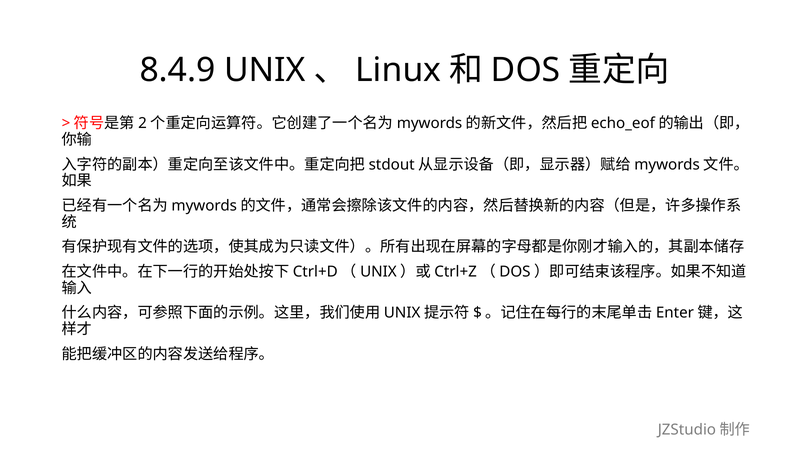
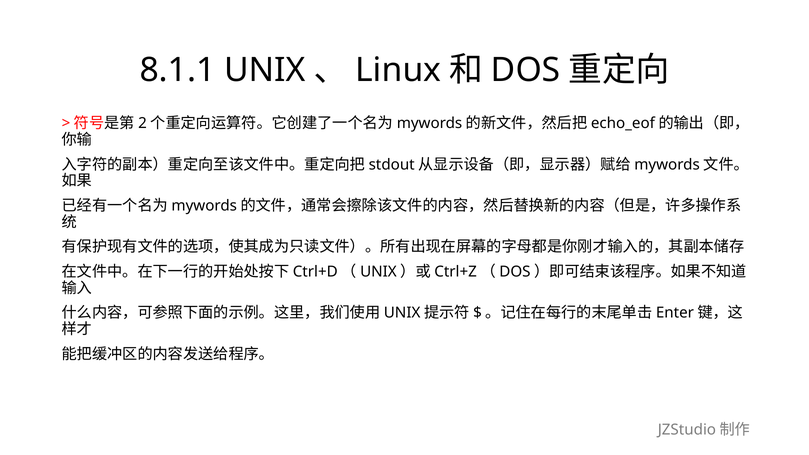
8.4.9: 8.4.9 -> 8.1.1 (178, 70)
